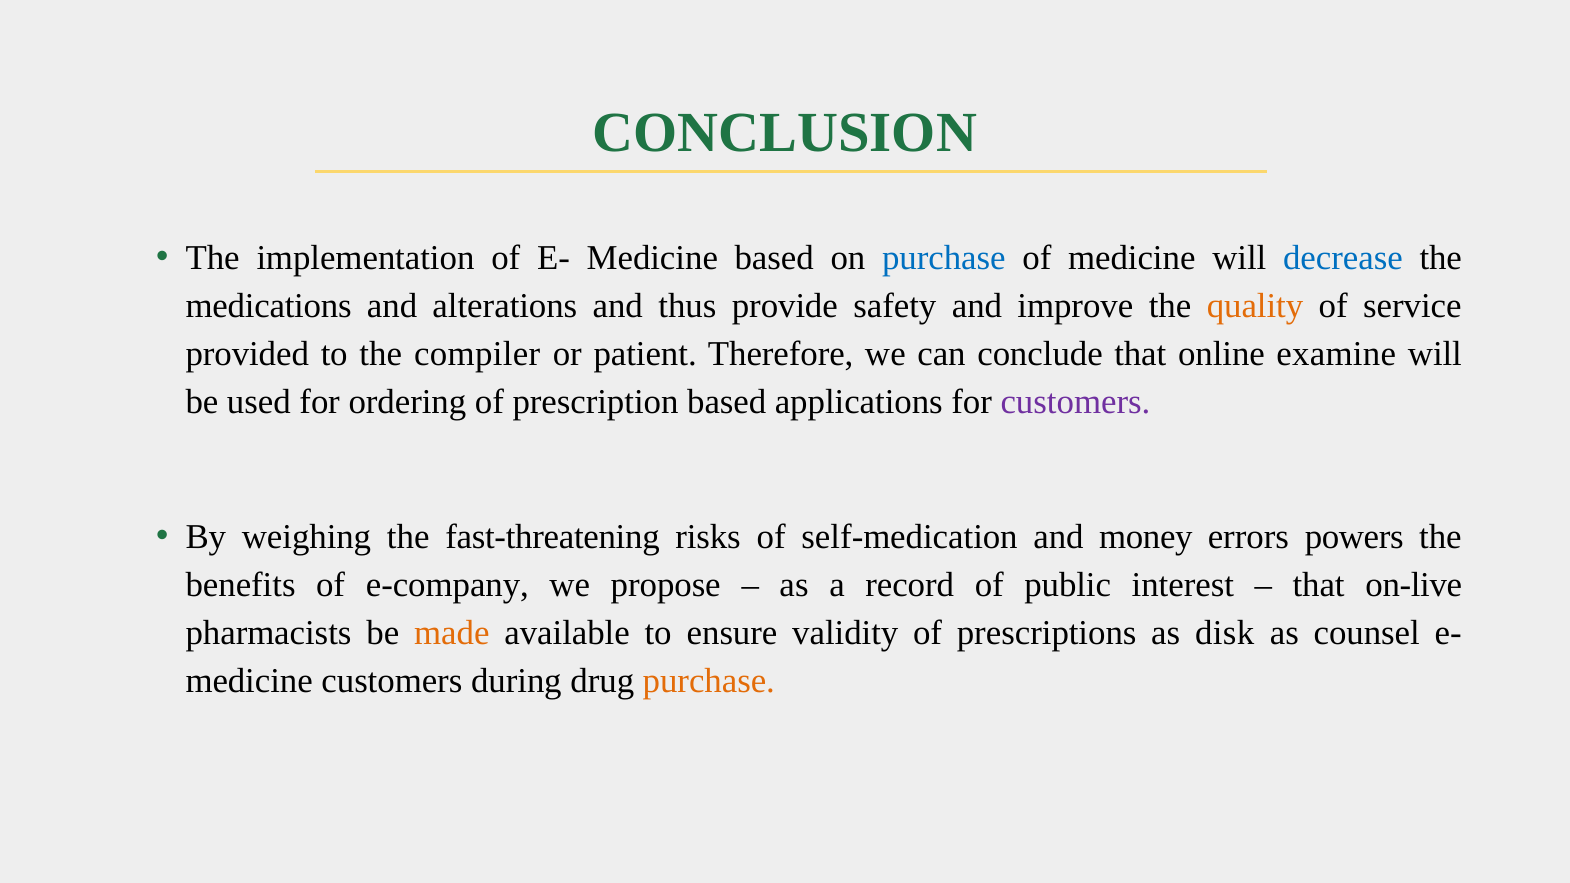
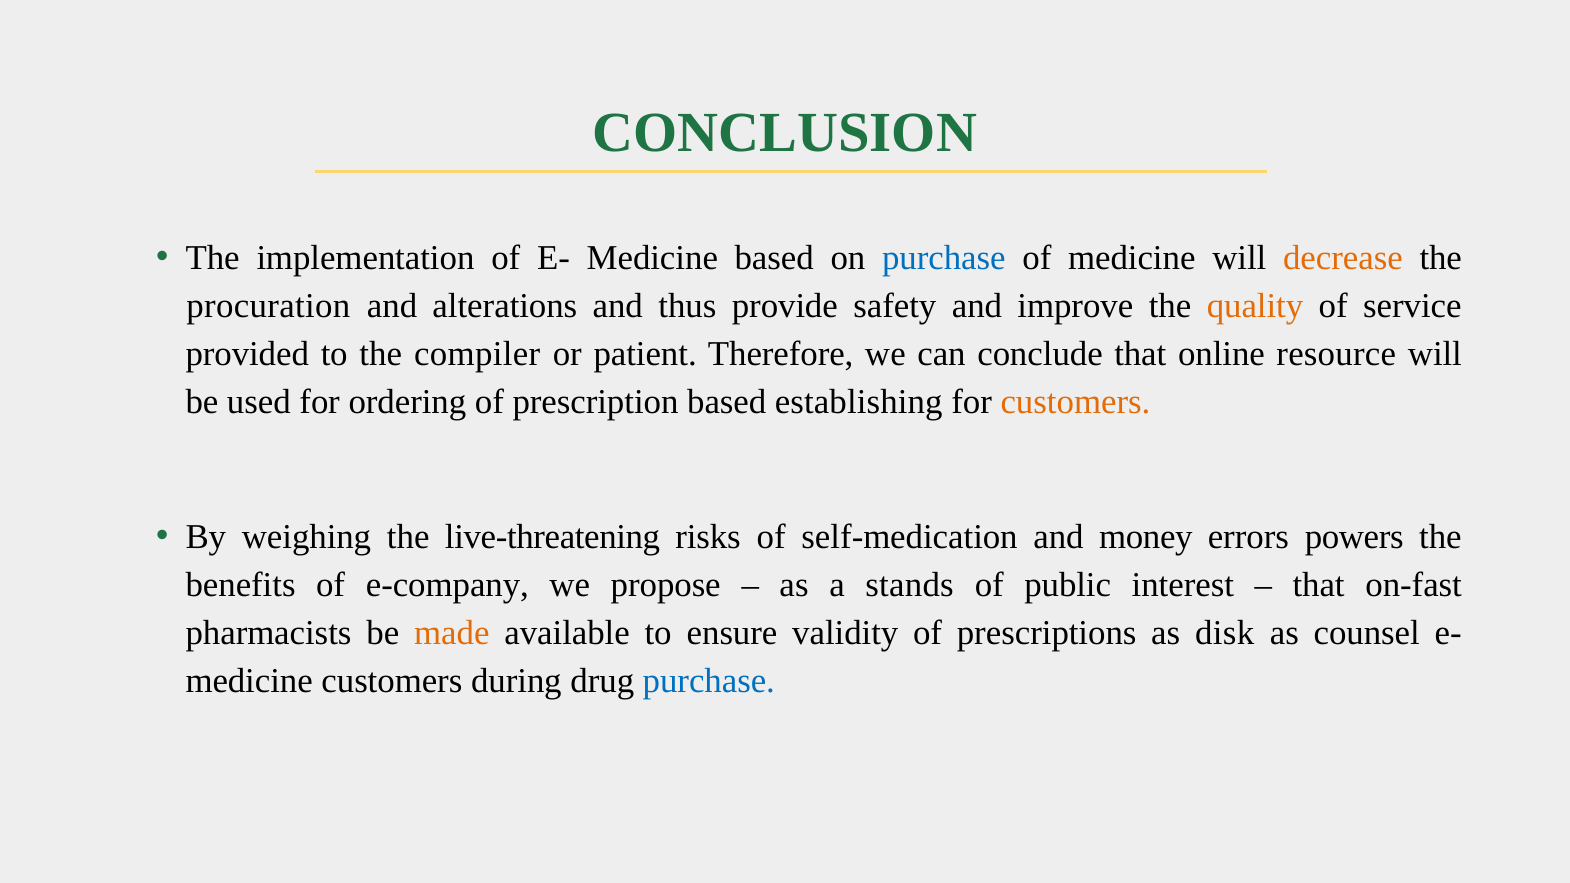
decrease colour: blue -> orange (1343, 258)
medications: medications -> procuration (268, 306)
examine: examine -> resource (1336, 354)
applications: applications -> establishing (859, 402)
customers colour: purple -> orange (1075, 402)
fast-threatening: fast-threatening -> live-threatening (553, 537)
record: record -> stands (910, 585)
on-live: on-live -> on-fast (1414, 585)
purchase colour: orange -> blue (709, 682)
